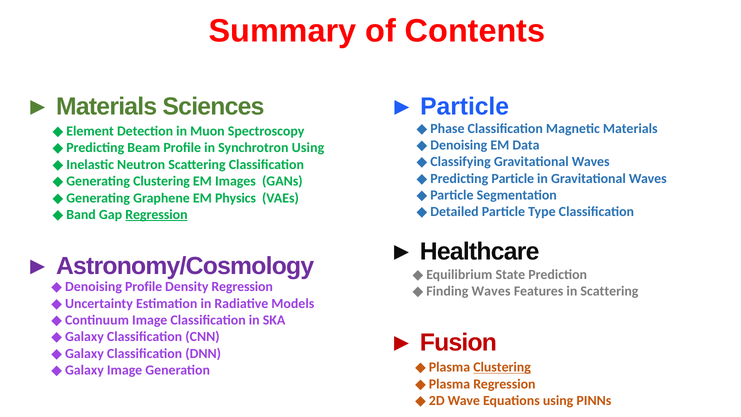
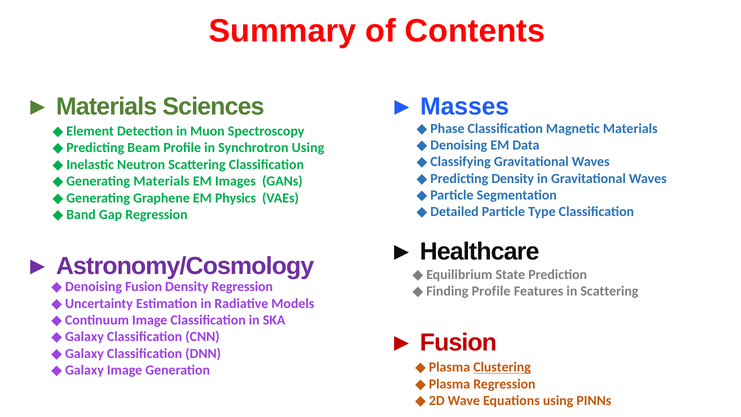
Particle: Particle -> Masses (465, 107)
Particle: Particle -> Density (513, 178)
Clustering: Clustering -> Materials (161, 181)
Regression underline: present -> none (156, 214)
Profile: Profile -> Fusion (144, 287)
Waves: Waves -> Profile (491, 291)
